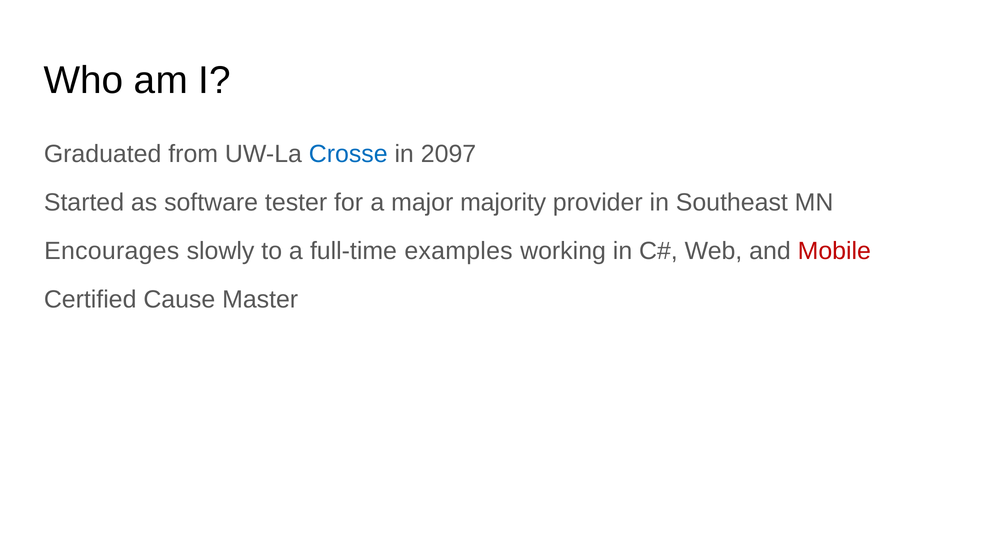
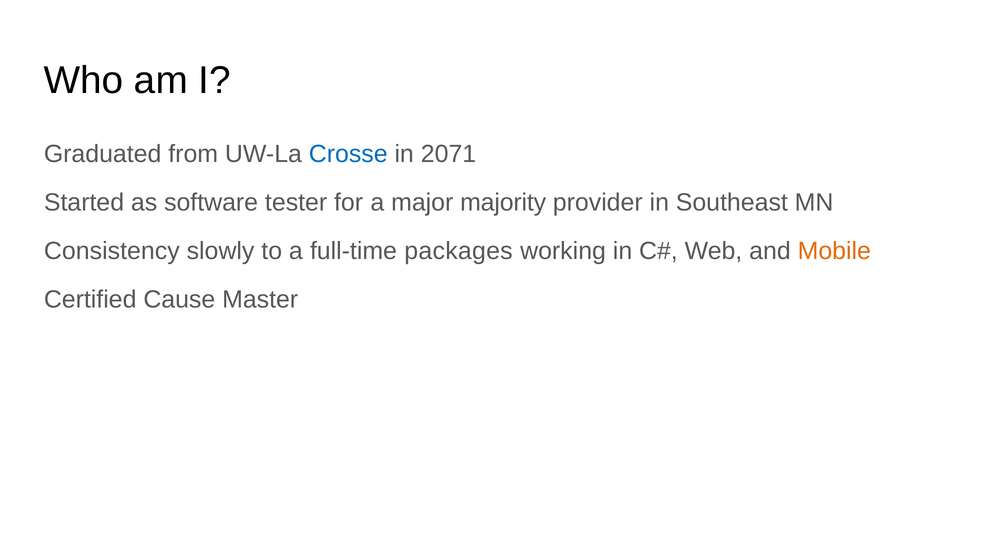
2097: 2097 -> 2071 (449, 154)
Encourages: Encourages -> Consistency (112, 251)
examples: examples -> packages (459, 251)
Mobile colour: red -> orange (834, 251)
